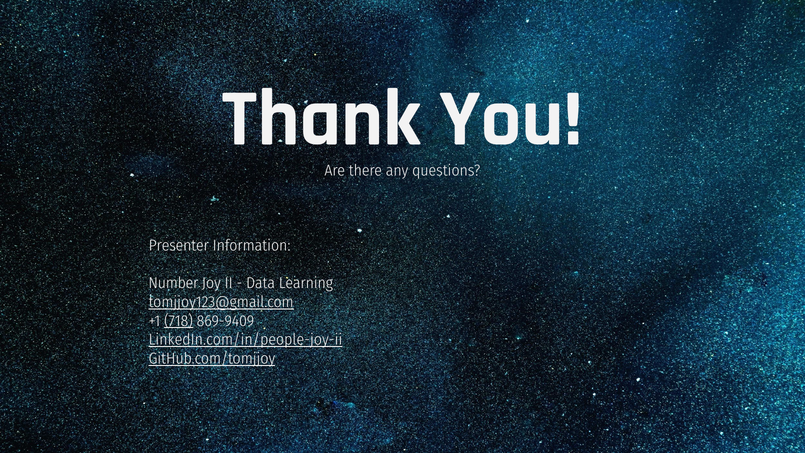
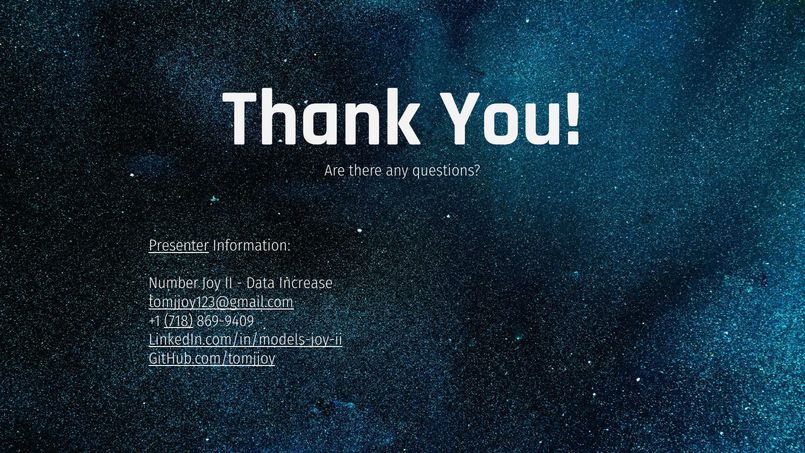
Presenter underline: none -> present (179, 246)
Learning: Learning -> Increase (306, 283)
LinkedIn.com/in/people-joy-ii: LinkedIn.com/in/people-joy-ii -> LinkedIn.com/in/models-joy-ii (246, 340)
